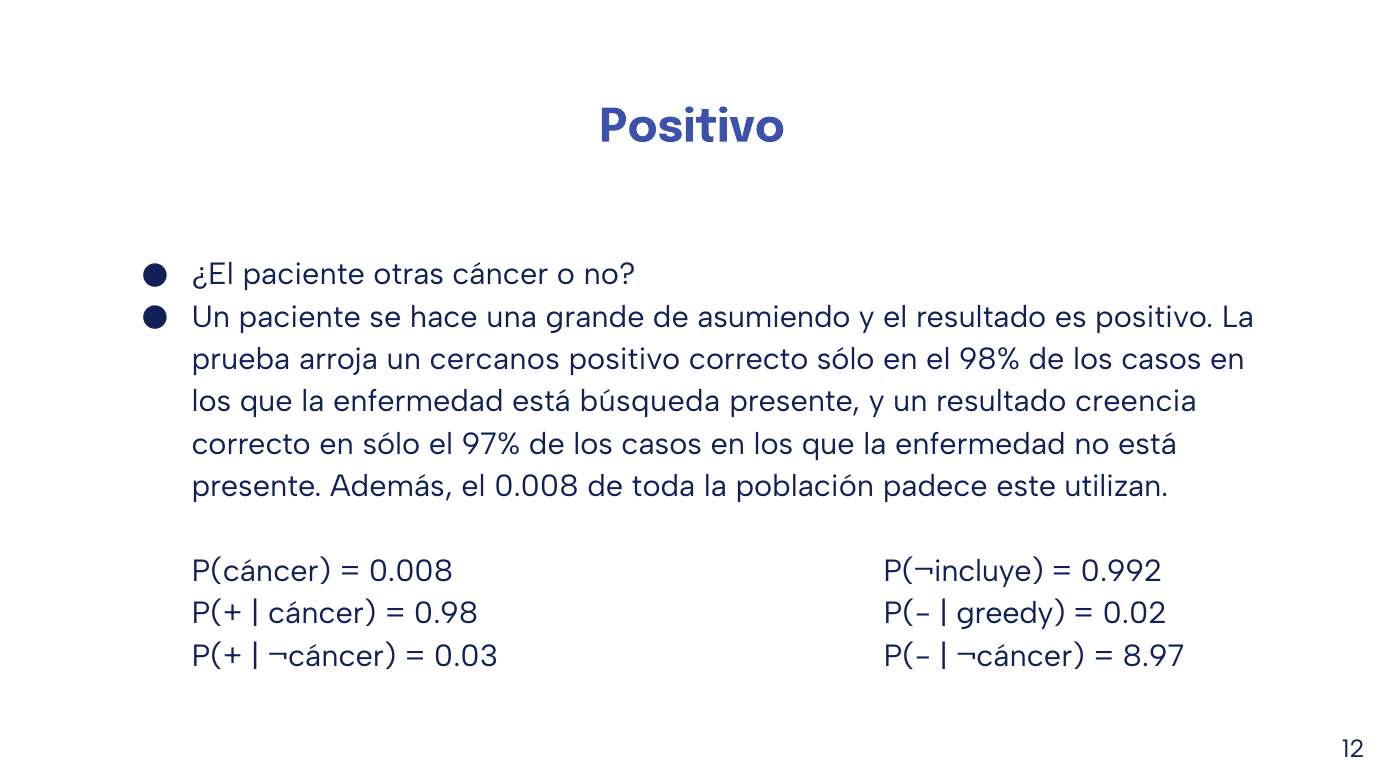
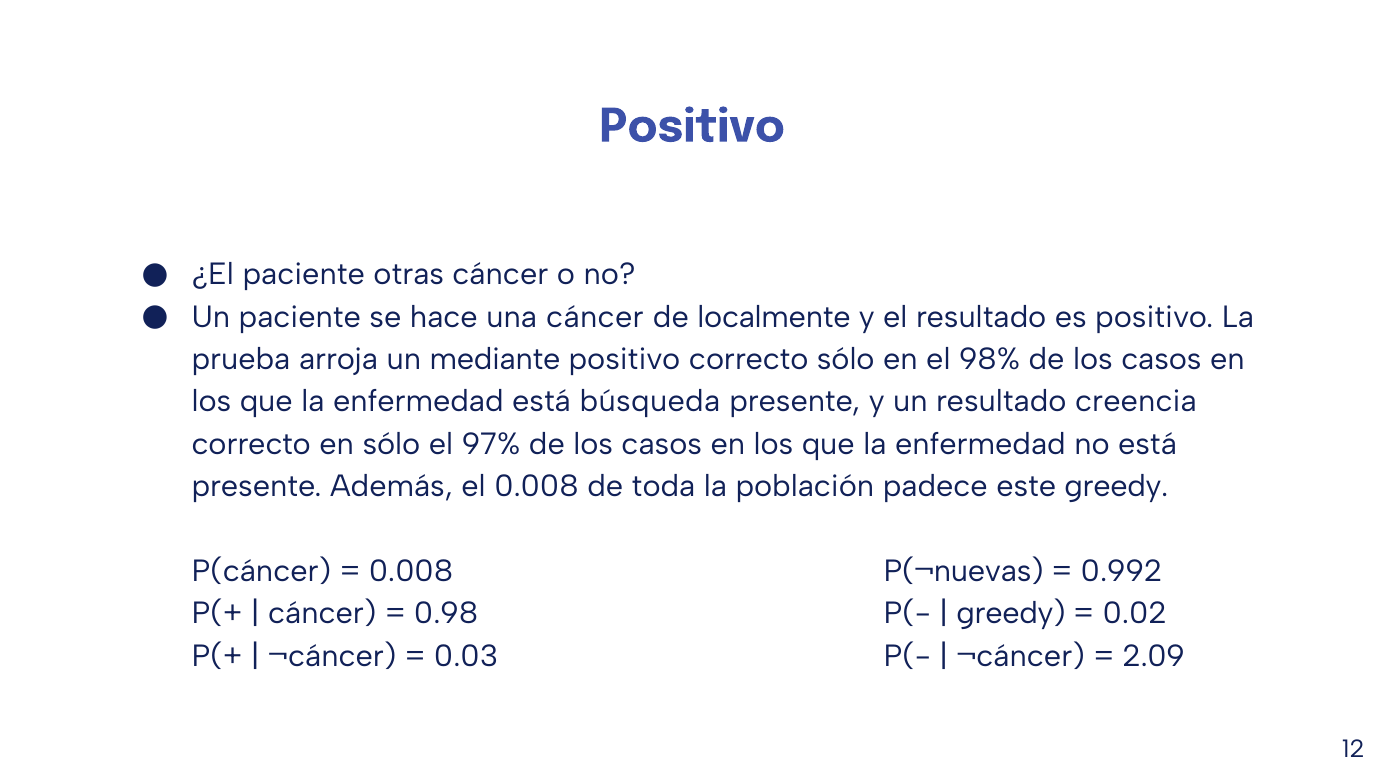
una grande: grande -> cáncer (595, 317)
asumiendo: asumiendo -> localmente (774, 317)
cercanos: cercanos -> mediante (495, 360)
este utilizan: utilizan -> greedy (1116, 487)
P(¬incluye: P(¬incluye -> P(¬nuevas (964, 572)
8.97: 8.97 -> 2.09 (1154, 656)
